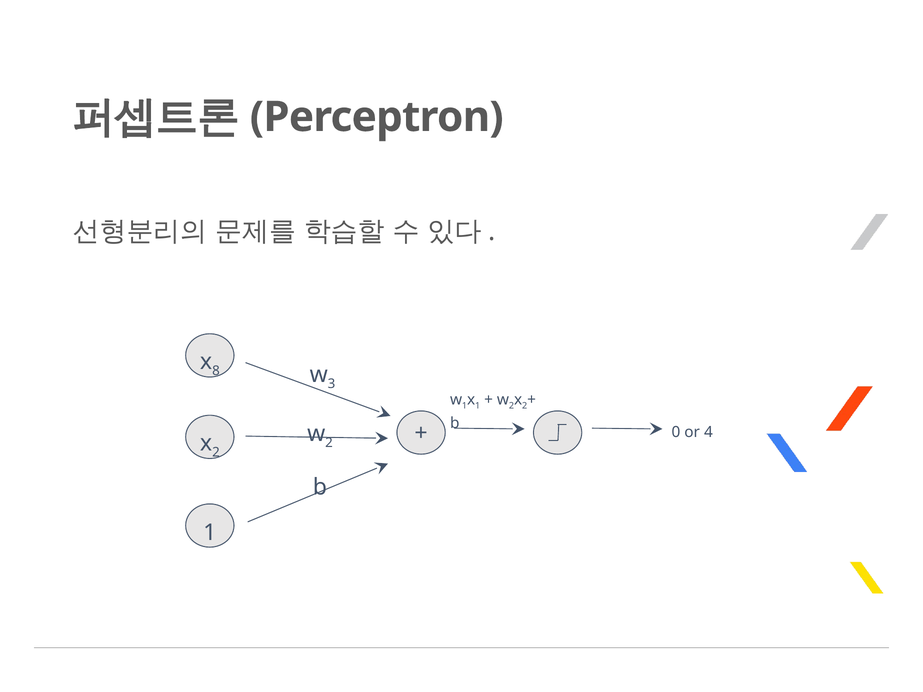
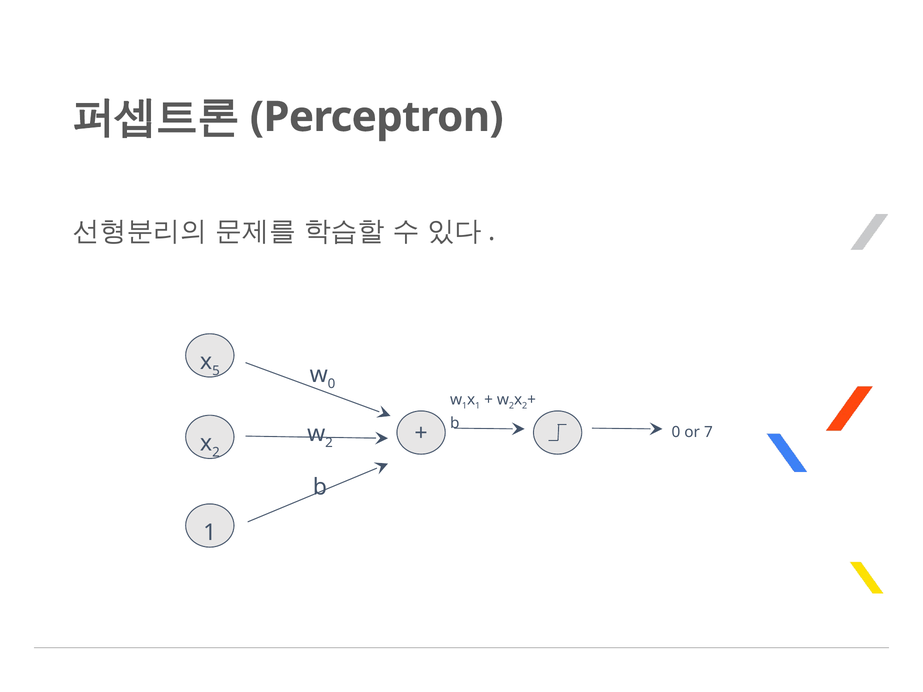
8: 8 -> 5 (216, 371)
3: 3 -> 0 (331, 384)
4: 4 -> 7 (708, 432)
